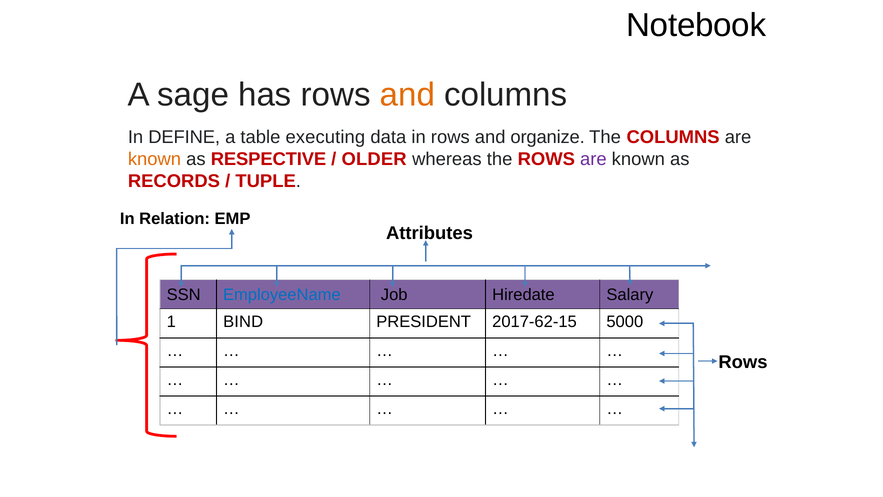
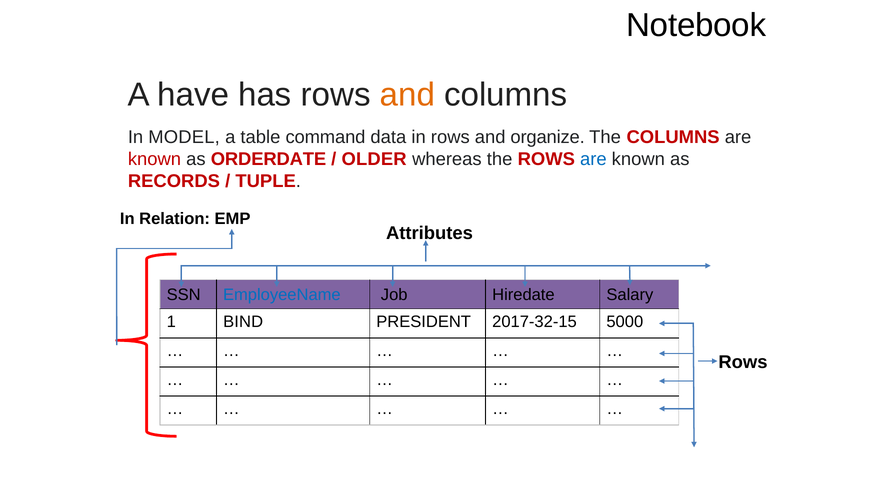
sage: sage -> have (193, 95)
DEFINE: DEFINE -> MODEL (184, 137)
executing: executing -> command (325, 137)
known colour: orange -> red (154, 159)
RESPECTIVE: RESPECTIVE -> ORDERDATE (268, 159)
are colour: purple -> blue (593, 159)
2017-62-15: 2017-62-15 -> 2017-32-15 (534, 322)
